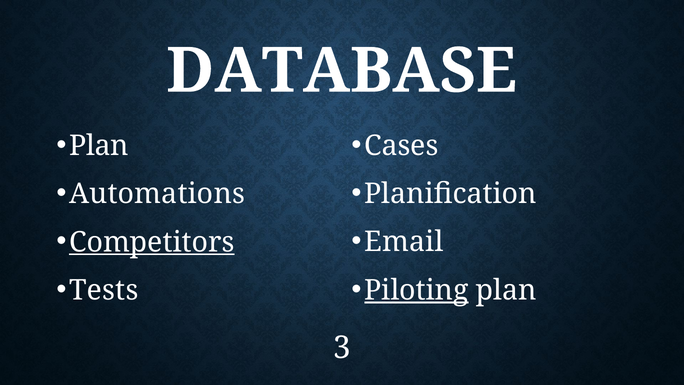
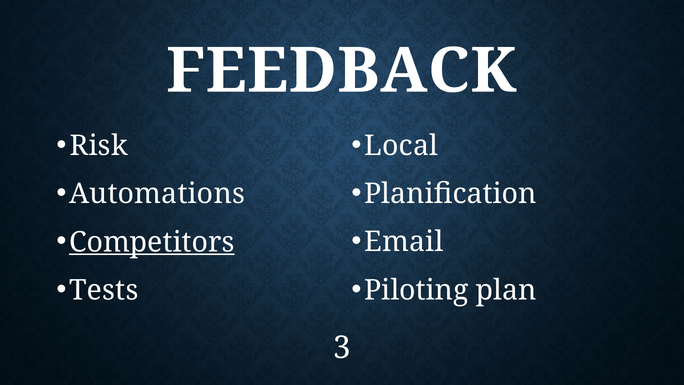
DATABASE: DATABASE -> FEEDBACK (341, 71)
Plan: Plan -> Risk (99, 146)
Cases: Cases -> Local (401, 146)
Piloting underline: present -> none (416, 290)
